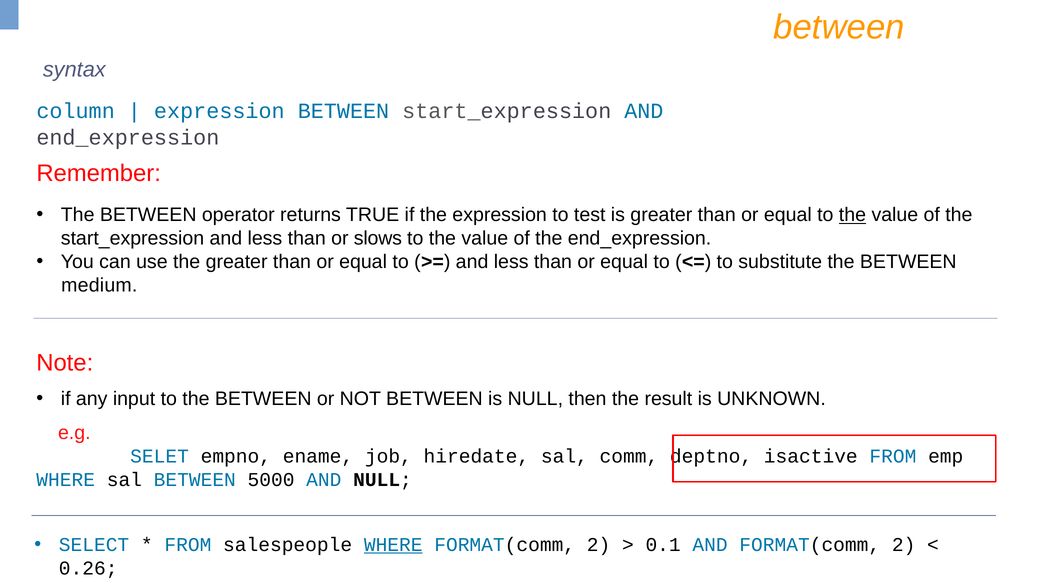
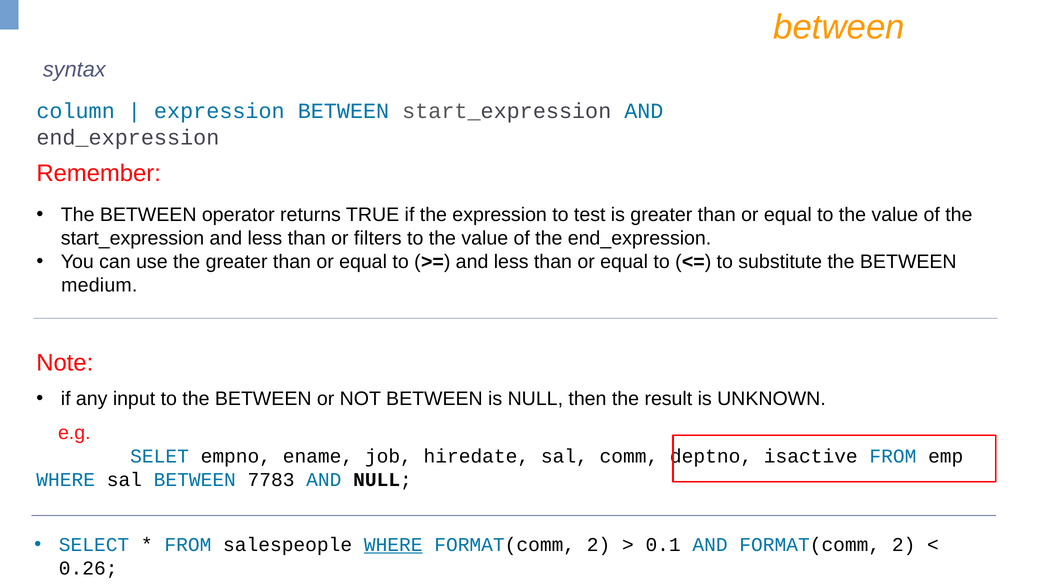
the underline: present -> none (852, 215)
slows: slows -> filters (378, 238)
5000: 5000 -> 7783 (271, 479)
